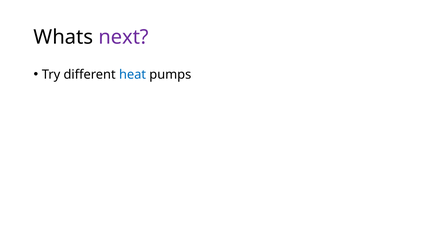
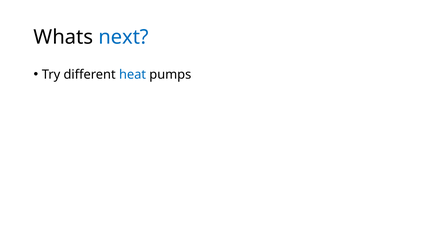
next colour: purple -> blue (124, 37)
